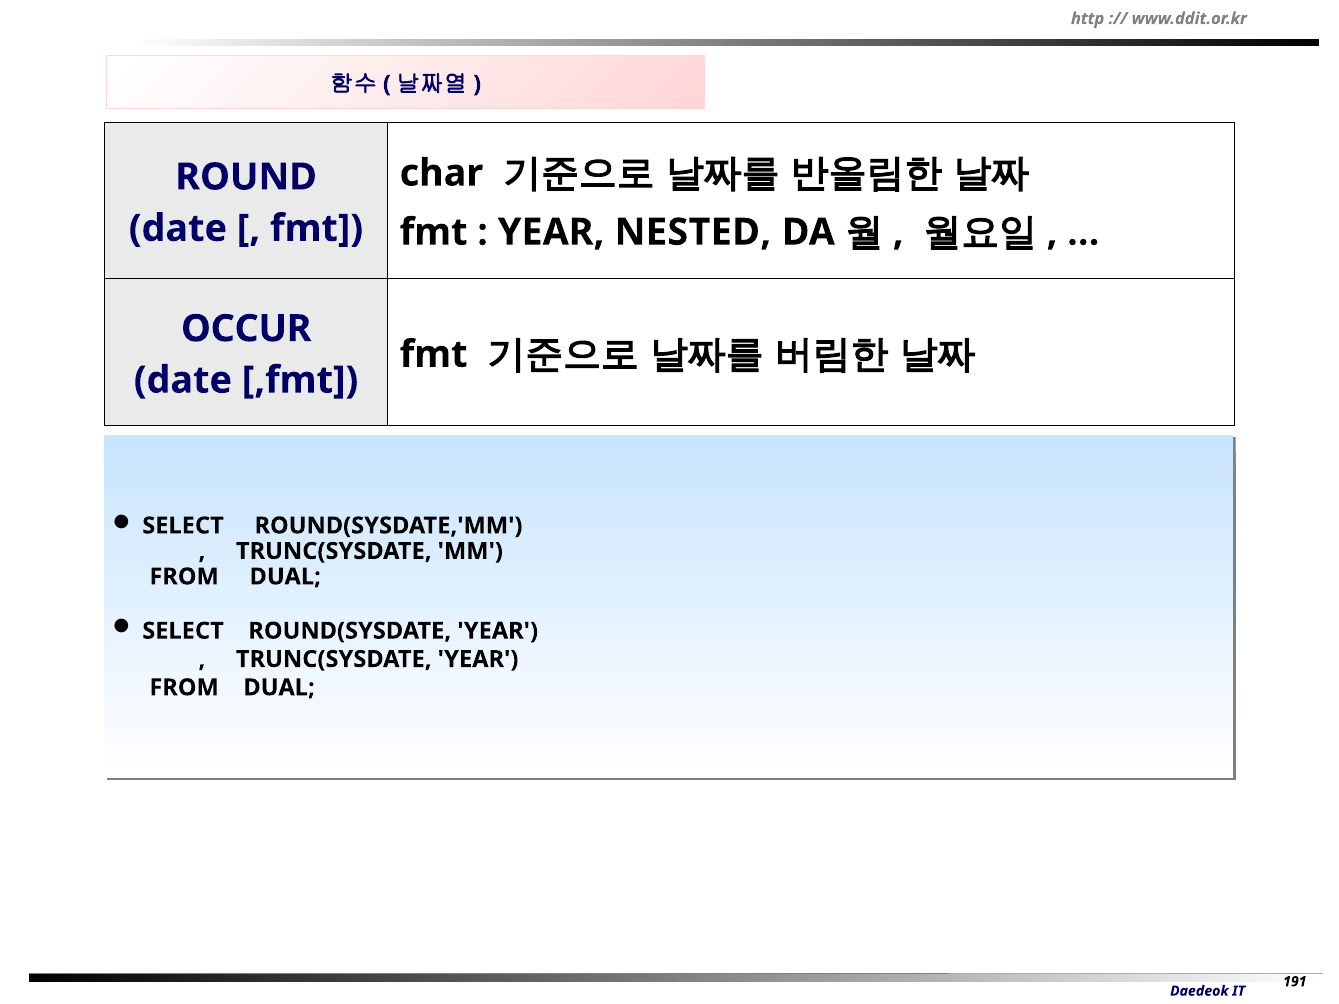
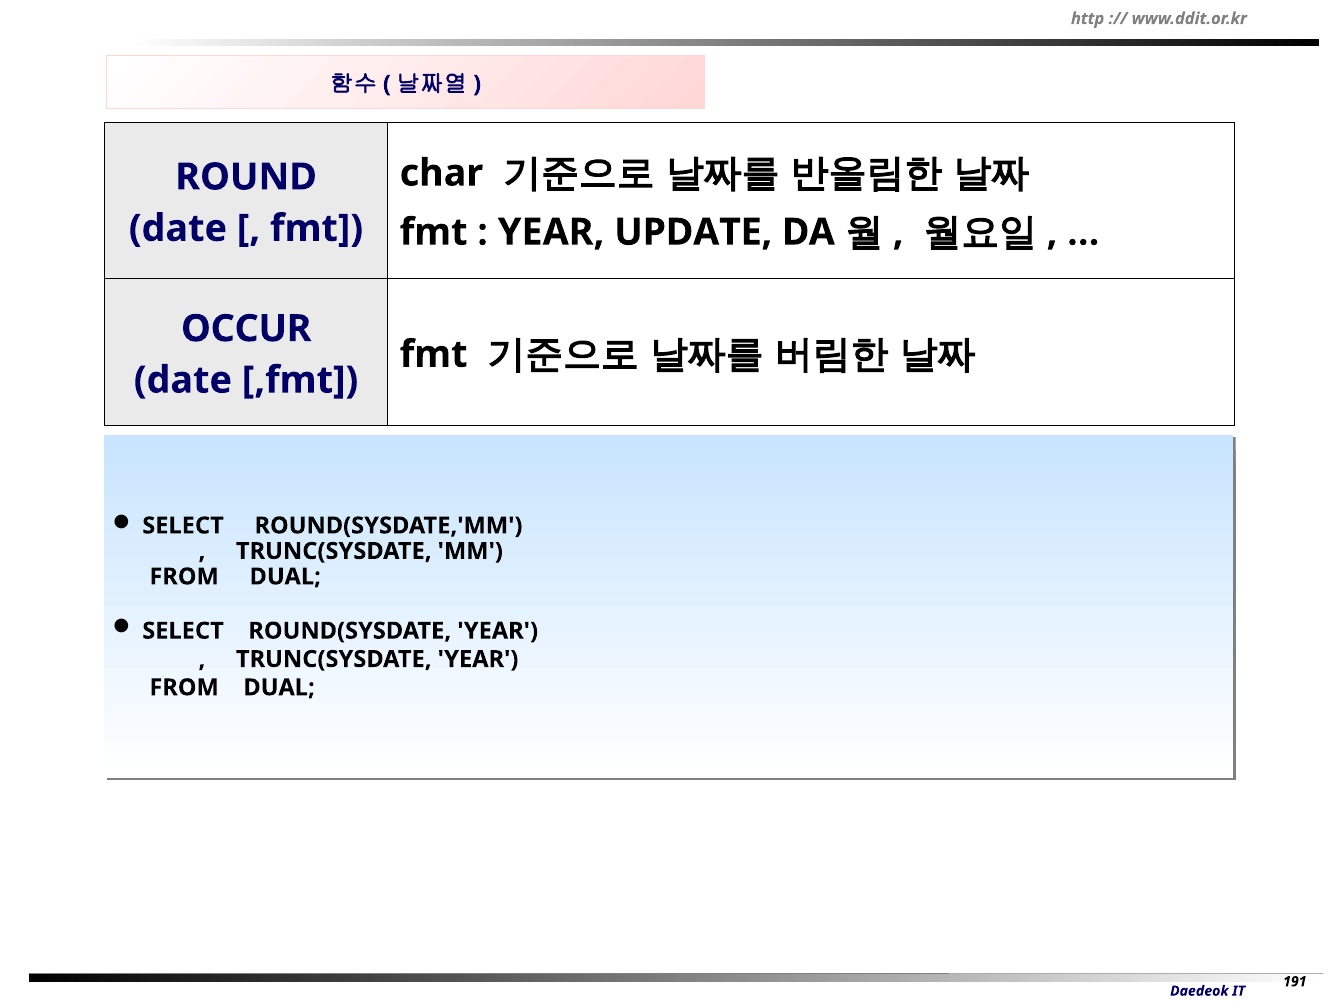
NESTED: NESTED -> UPDATE (693, 232)
